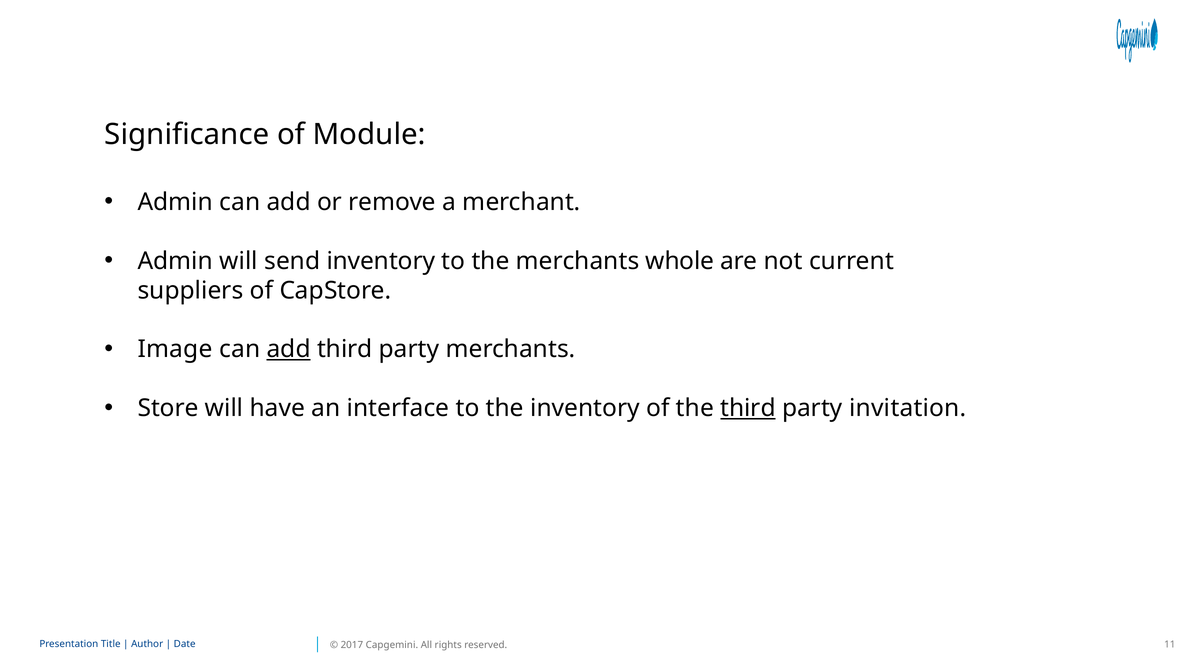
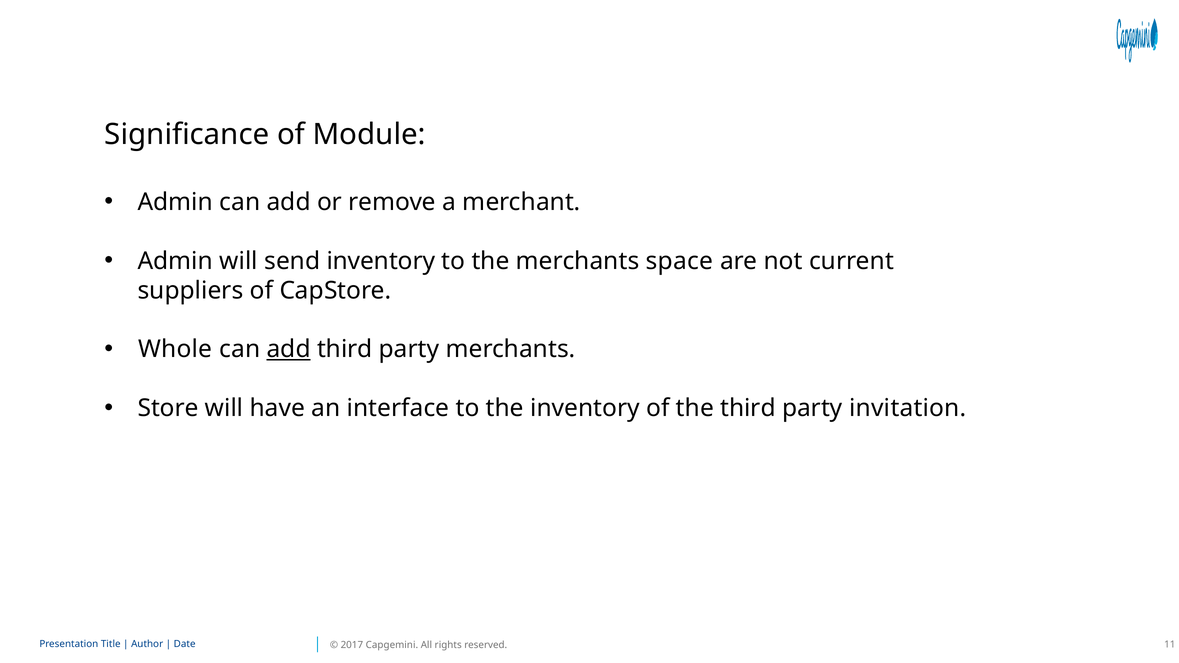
whole: whole -> space (679, 261)
Image: Image -> Whole (175, 349)
third underline: present -> none (748, 408)
